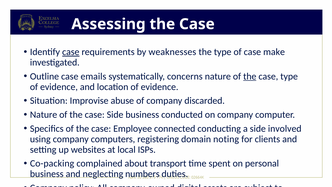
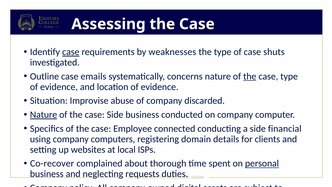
make: make -> shuts (274, 52)
Nature underline: none -> present (44, 115)
involved: involved -> financial (285, 128)
noting: noting -> details (226, 139)
Co-packing: Co-packing -> Co-recover (52, 163)
about transport: transport -> thorough (168, 163)
personal underline: none -> present (262, 163)
numbers: numbers -> requests (142, 174)
